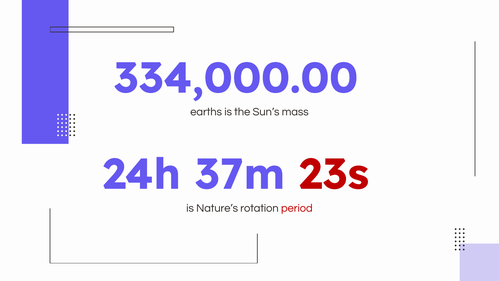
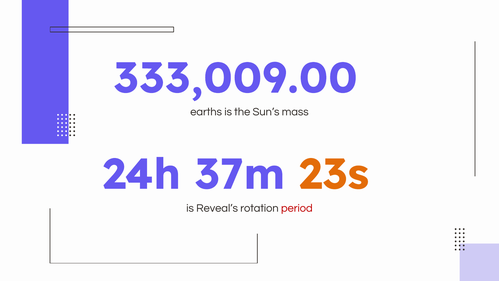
334,000.00: 334,000.00 -> 333,009.00 (235, 78)
23s colour: red -> orange (334, 174)
Nature’s: Nature’s -> Reveal’s (217, 208)
